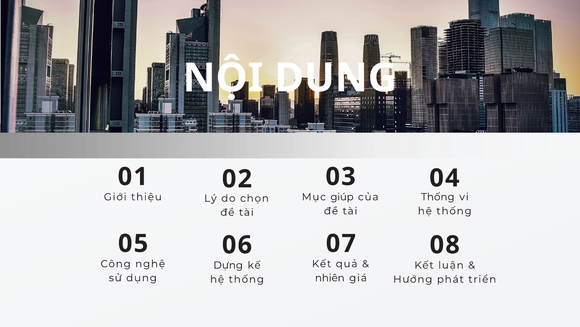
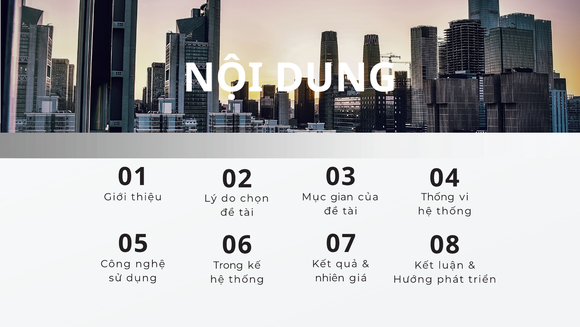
giúp: giúp -> gian (342, 196)
Dựng: Dựng -> Trong (228, 265)
